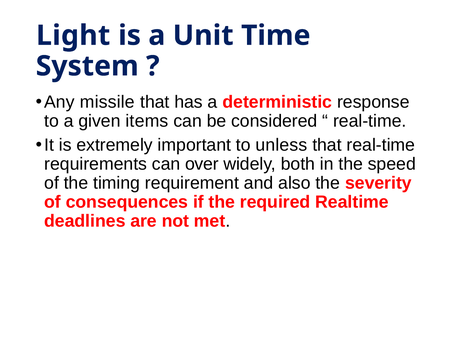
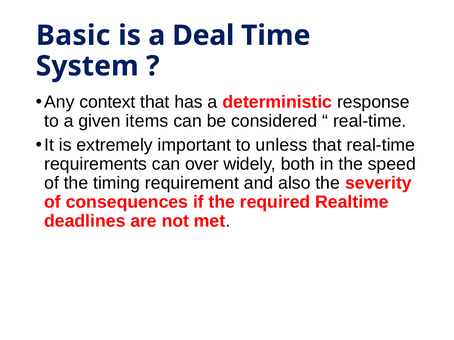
Light: Light -> Basic (73, 36)
Unit: Unit -> Deal (203, 36)
missile: missile -> context (107, 102)
